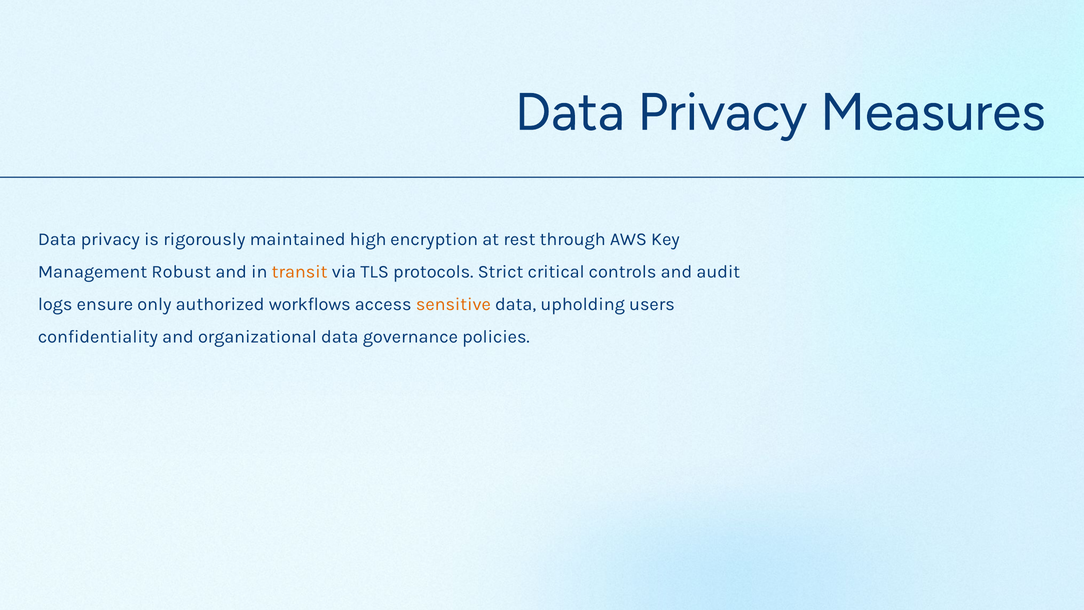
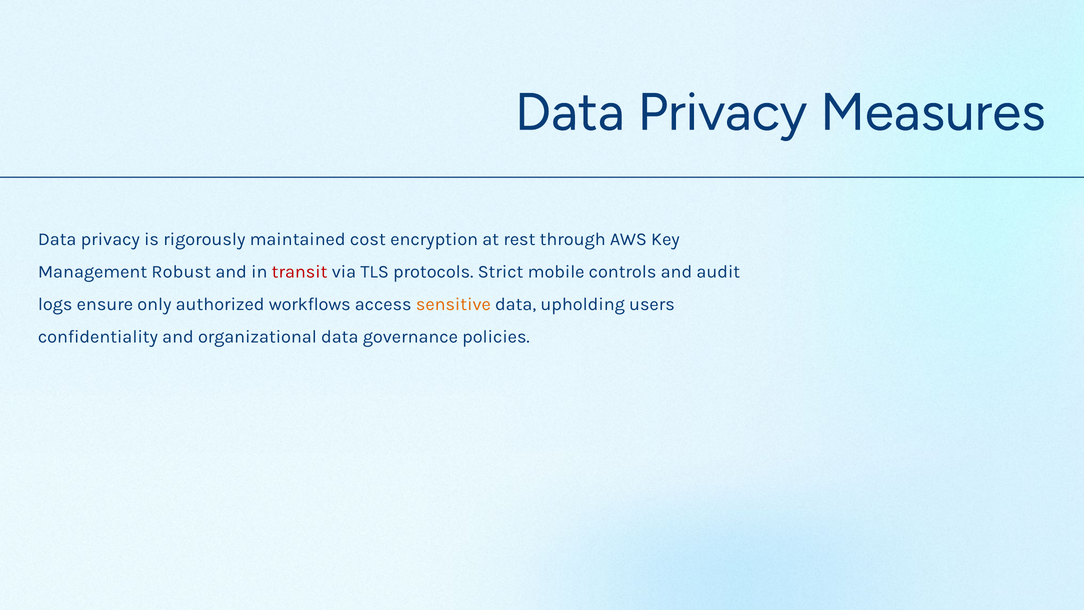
high: high -> cost (368, 239)
transit colour: orange -> red (300, 272)
critical: critical -> mobile (556, 272)
